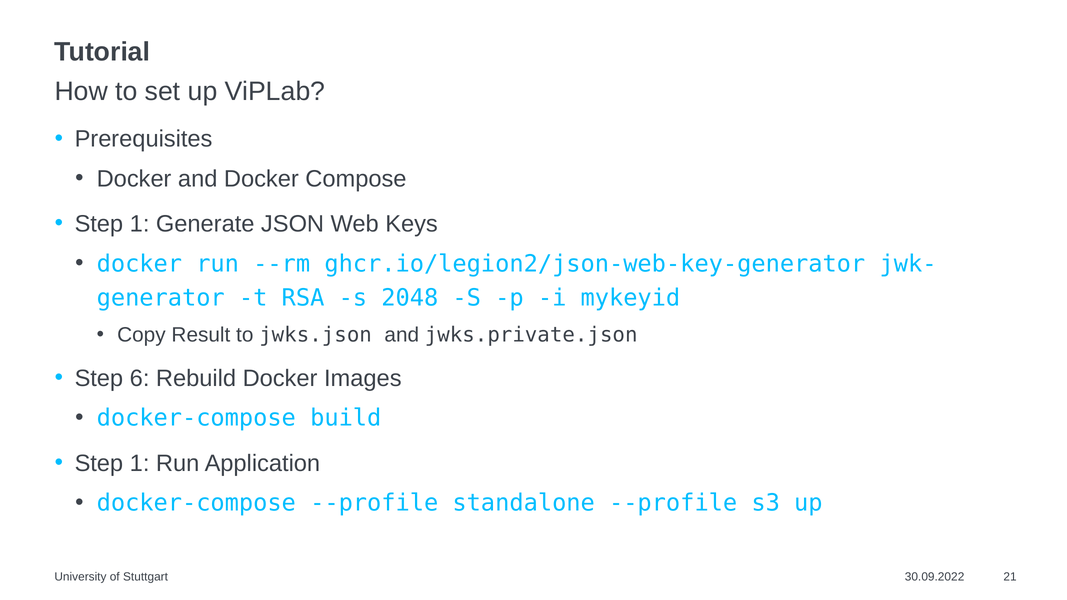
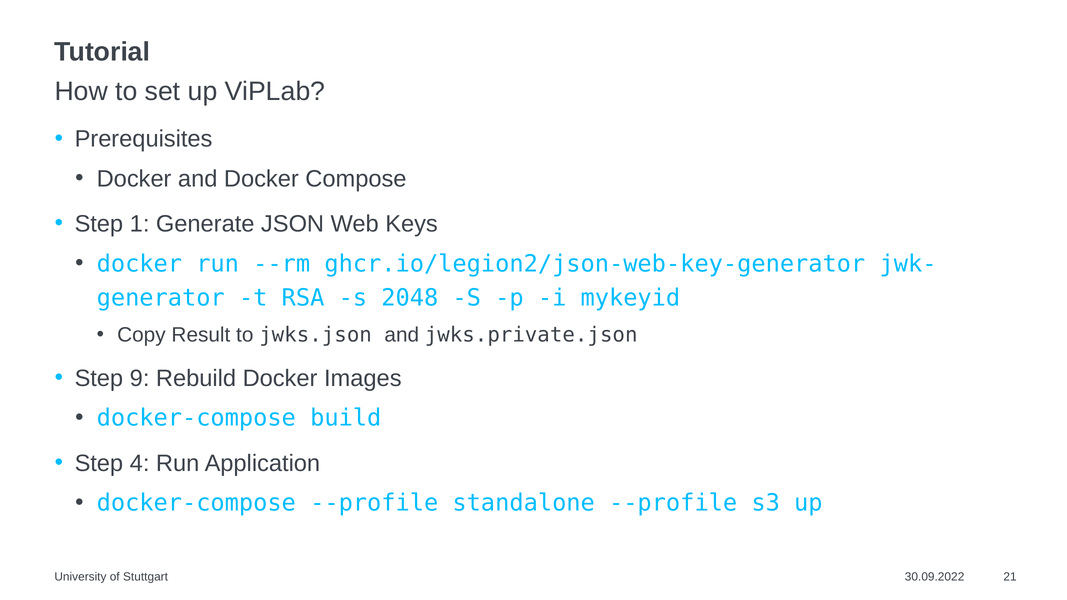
6: 6 -> 9 (140, 379)
1: 1 -> 4 (140, 464)
